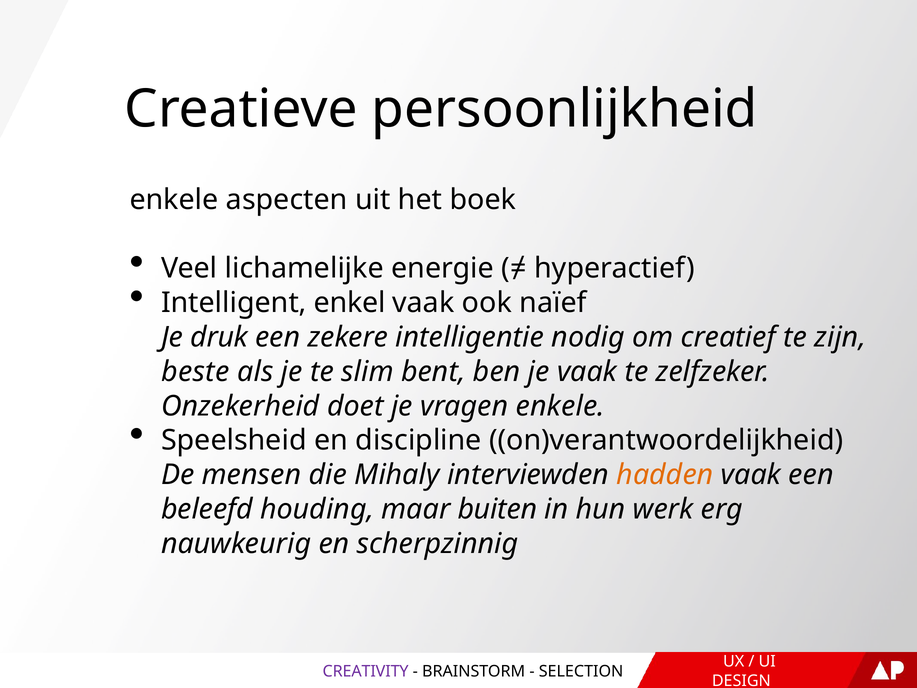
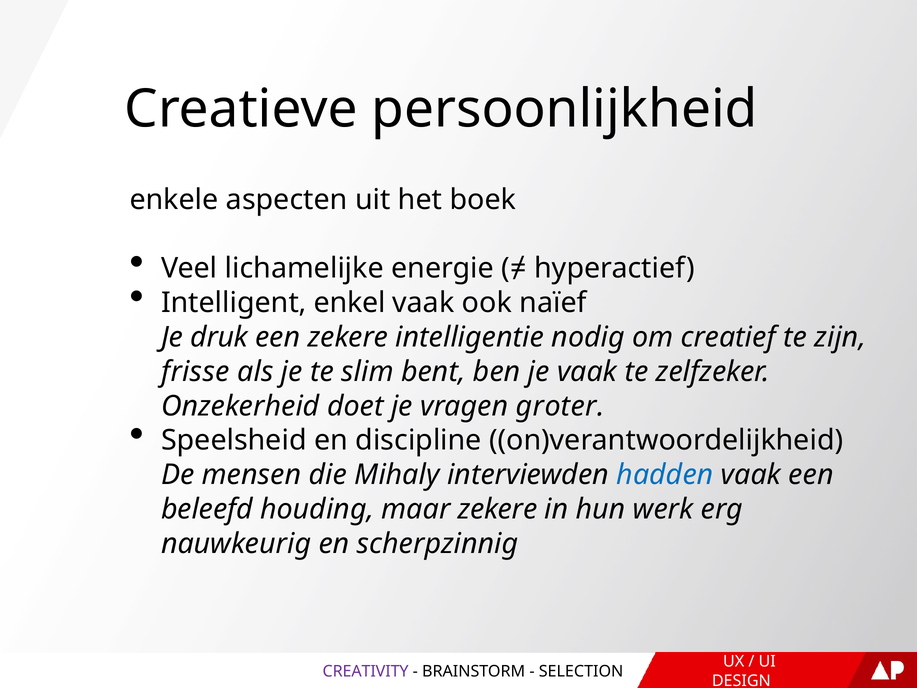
beste: beste -> frisse (195, 372)
vragen enkele: enkele -> groter (560, 406)
hadden colour: orange -> blue (665, 475)
maar buiten: buiten -> zekere (497, 509)
